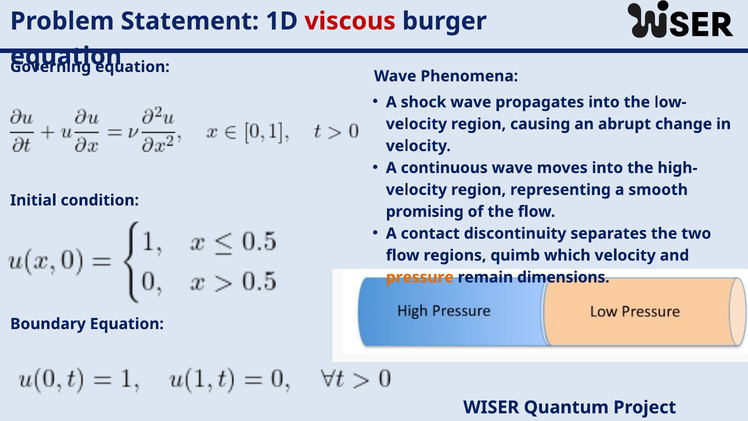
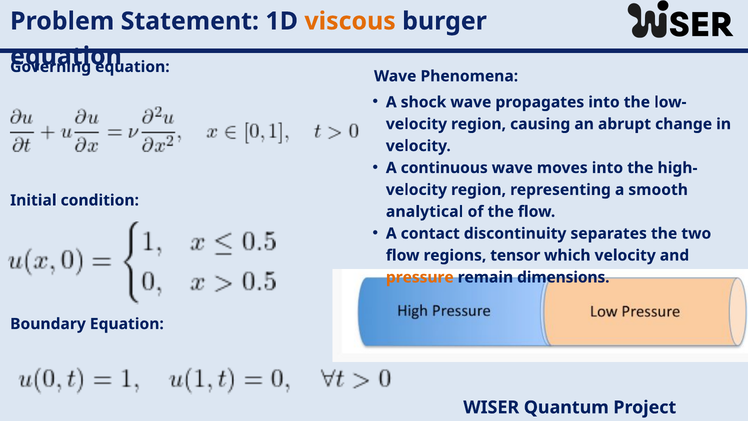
viscous colour: red -> orange (350, 21)
promising: promising -> analytical (425, 212)
quimb: quimb -> tensor (515, 255)
